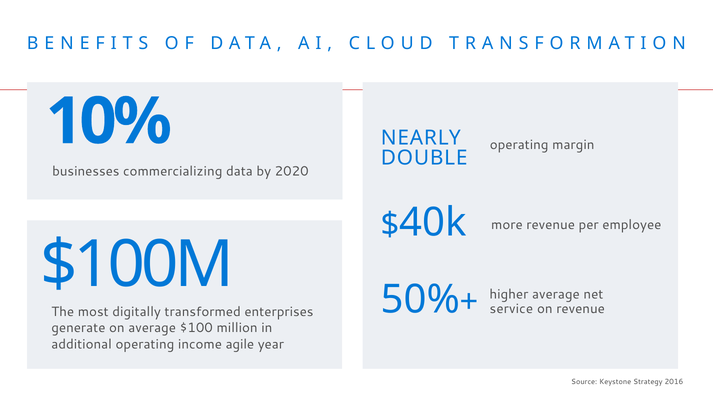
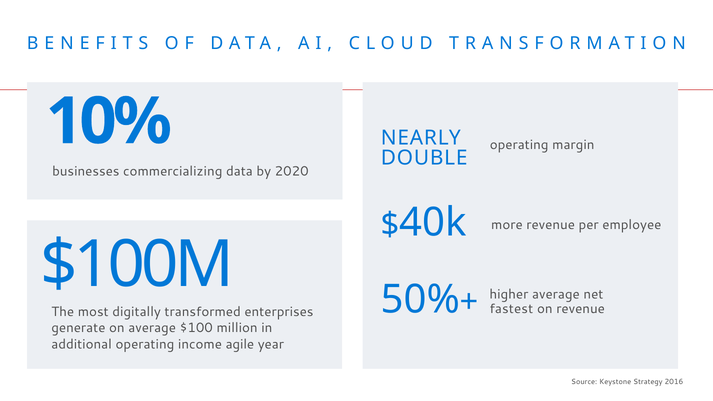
service: service -> fastest (511, 309)
